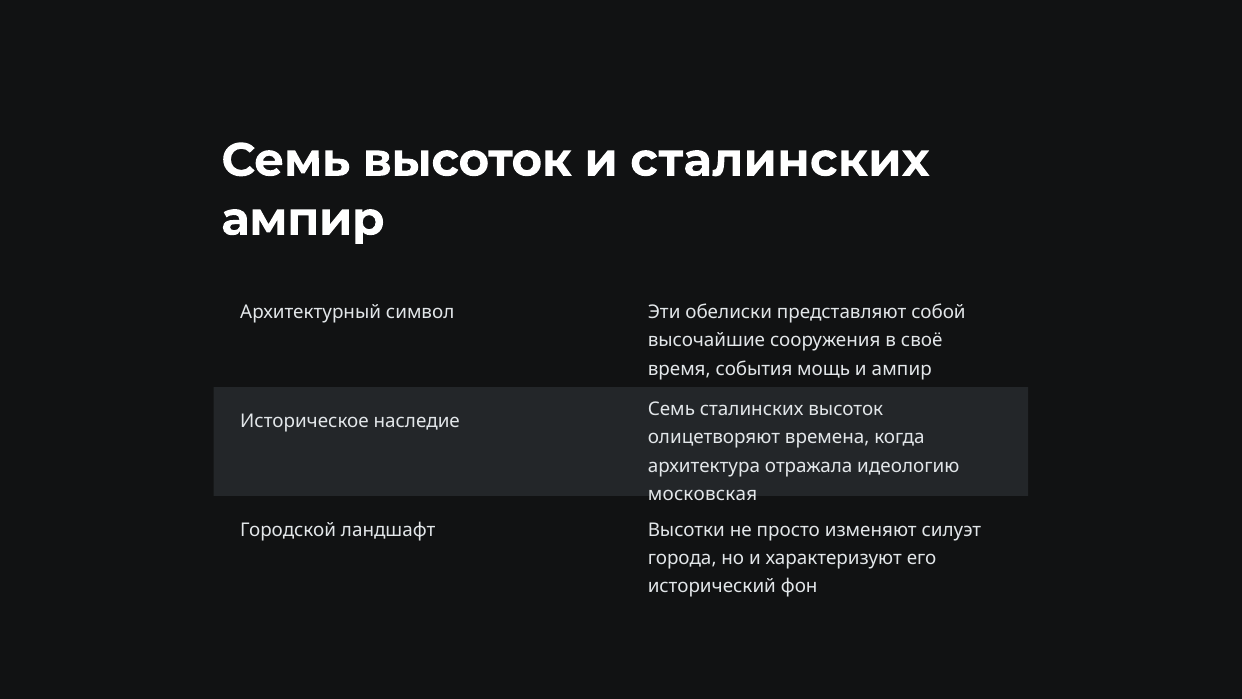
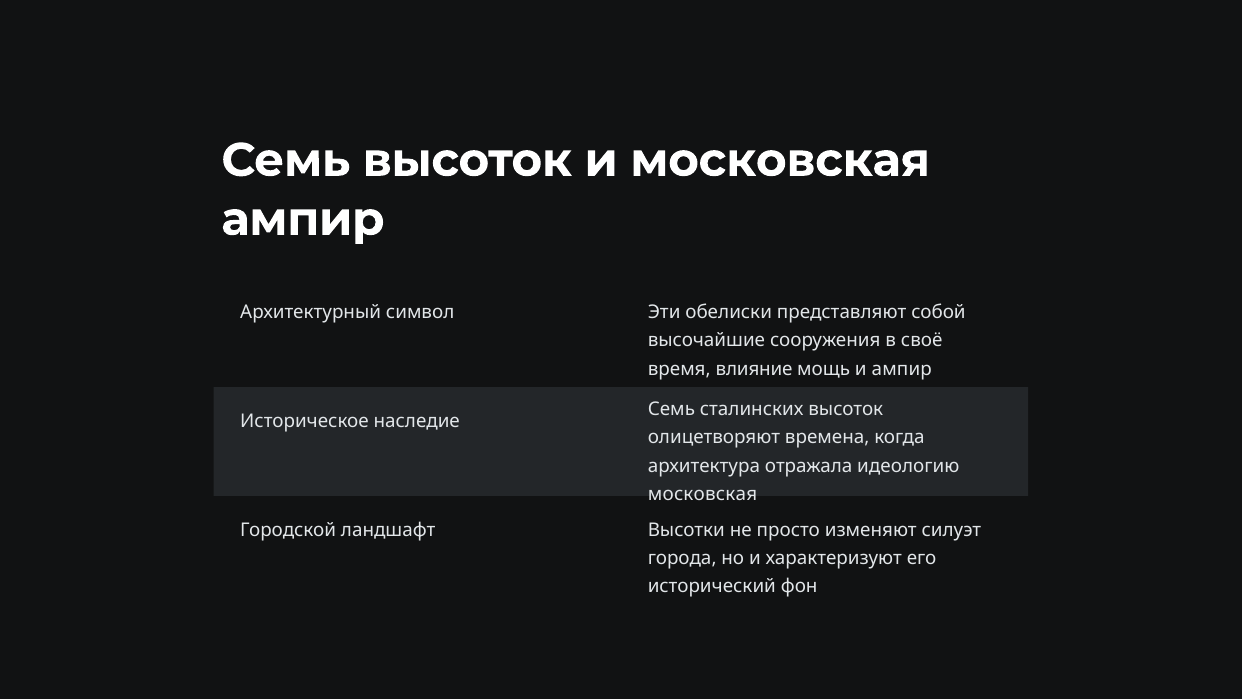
и сталинских: сталинских -> московская (780, 160)
события: события -> влияние (754, 369)
